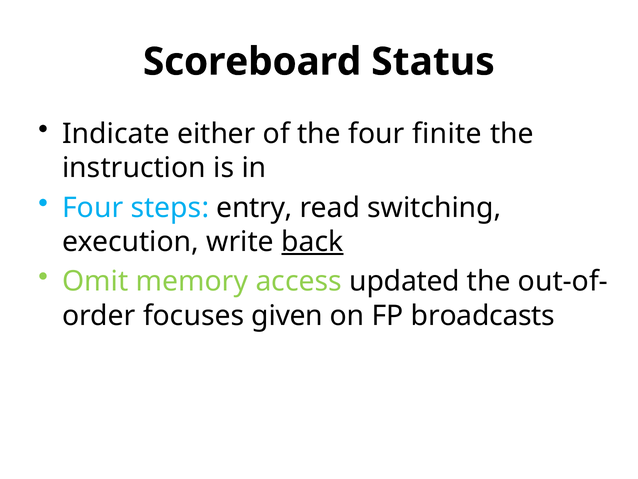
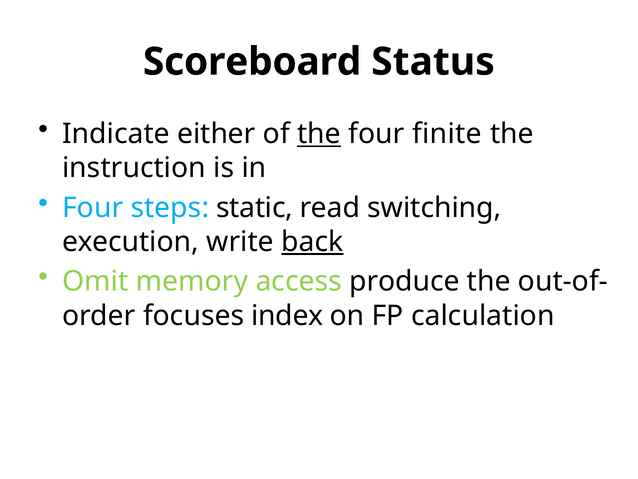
the underline: none -> present (319, 134)
entry: entry -> static (255, 208)
updated: updated -> produce (405, 281)
given: given -> index (287, 315)
broadcasts: broadcasts -> calculation (483, 315)
